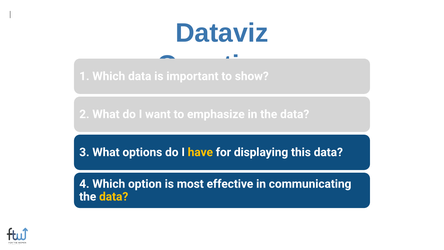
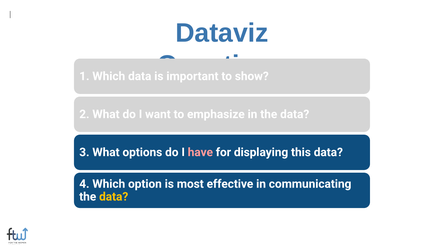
have colour: yellow -> pink (200, 152)
